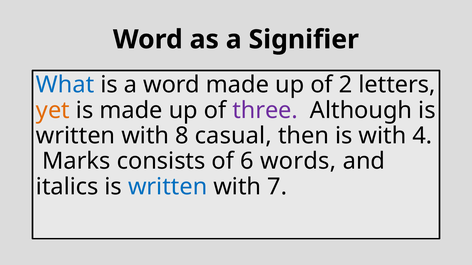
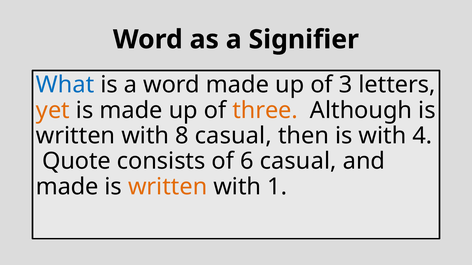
2: 2 -> 3 (346, 85)
three colour: purple -> orange (265, 111)
Marks: Marks -> Quote (76, 162)
6 words: words -> casual (298, 162)
italics: italics -> made (67, 187)
written colour: blue -> orange (168, 187)
7: 7 -> 1 (277, 187)
